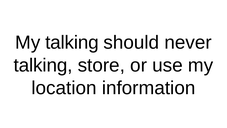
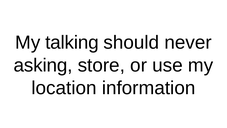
talking: talking -> asking (43, 65)
